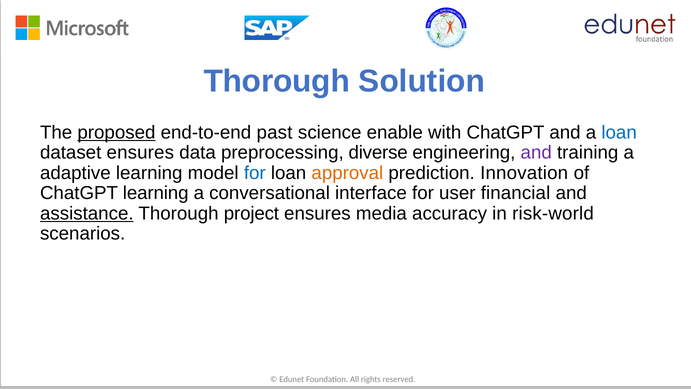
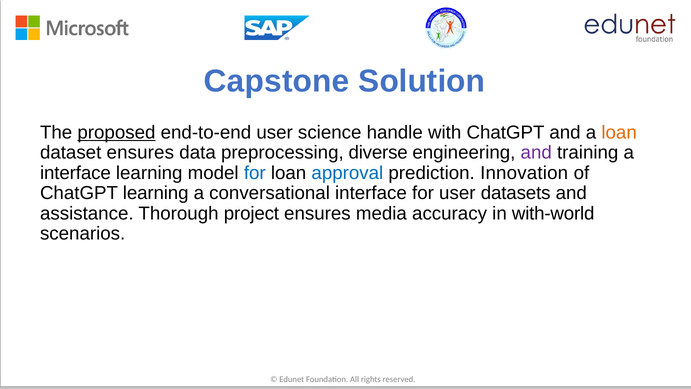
Thorough: Thorough -> Capstone (277, 81)
end-to-end past: past -> user (275, 132)
enable: enable -> handle (395, 132)
loan colour: blue -> orange (619, 132)
adaptive: adaptive -> interface (75, 173)
approval colour: orange -> blue (347, 173)
financial: financial -> datasets (516, 193)
assistance underline: present -> none (87, 213)
risk-world: risk-world -> with-world (553, 213)
